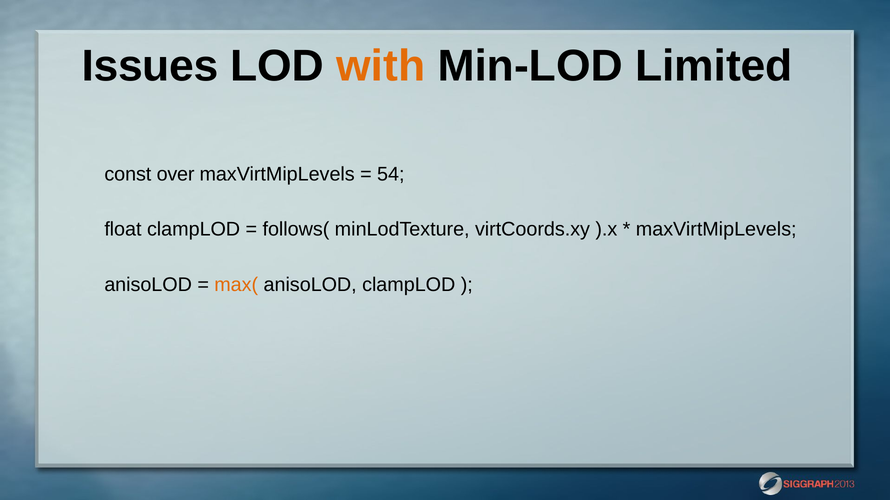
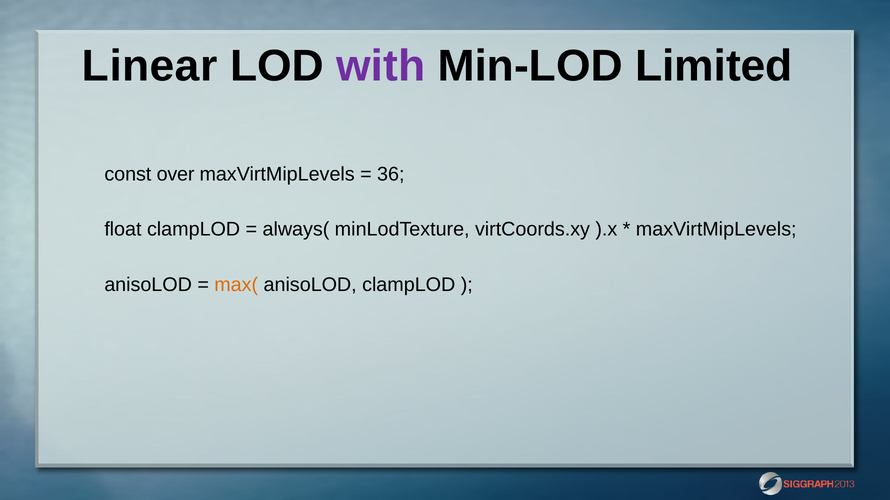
Issues: Issues -> Linear (150, 66)
with colour: orange -> purple (381, 66)
54: 54 -> 36 (391, 174)
follows(: follows( -> always( (296, 230)
